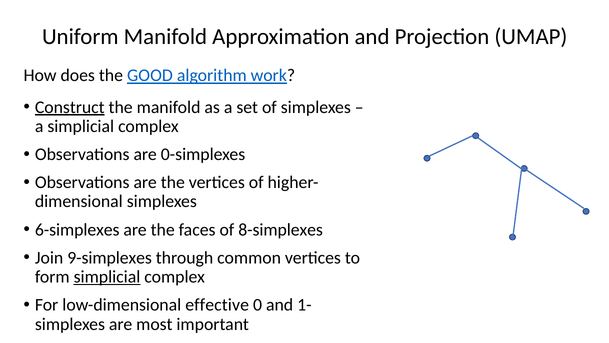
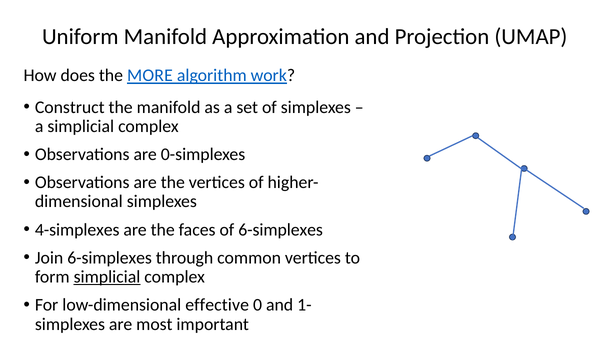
GOOD: GOOD -> MORE (150, 76)
Construct underline: present -> none (70, 107)
6-simplexes: 6-simplexes -> 4-simplexes (77, 229)
of 8-simplexes: 8-simplexes -> 6-simplexes (281, 229)
Join 9-simplexes: 9-simplexes -> 6-simplexes (110, 257)
